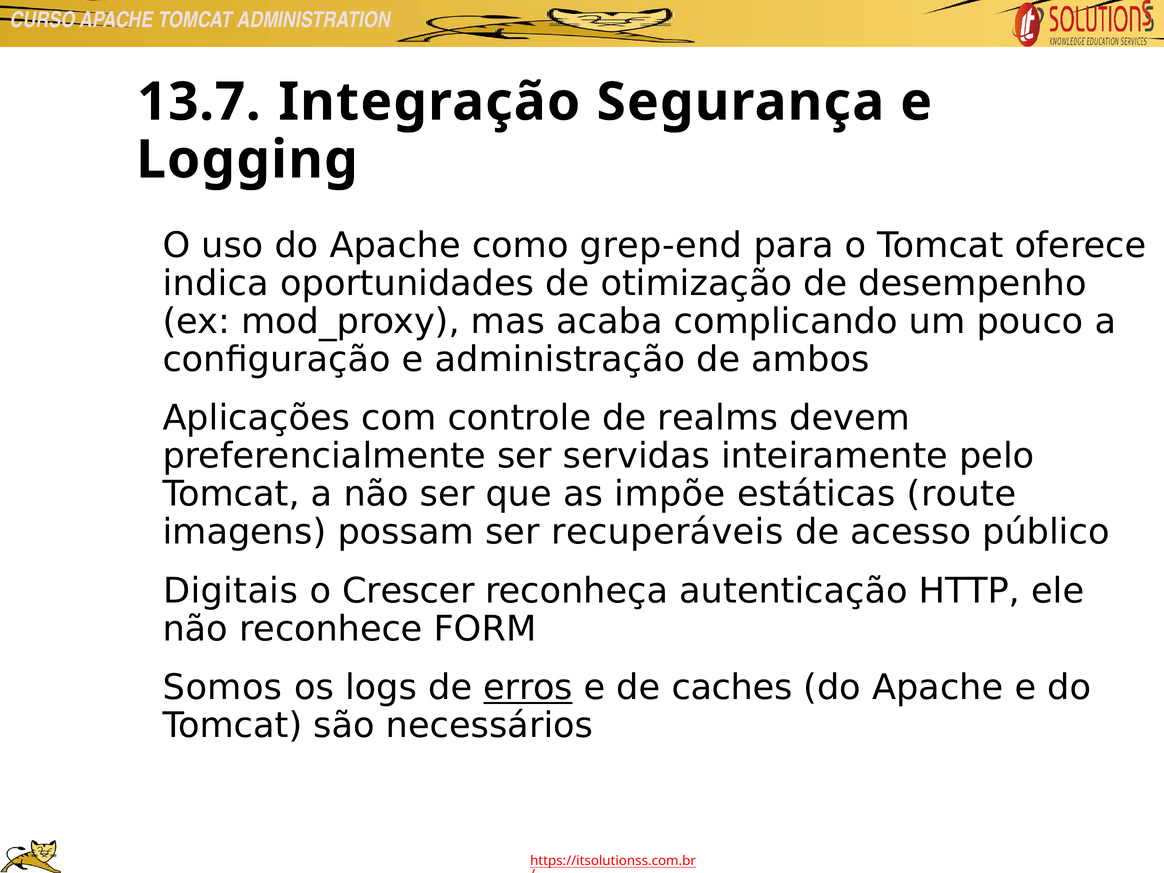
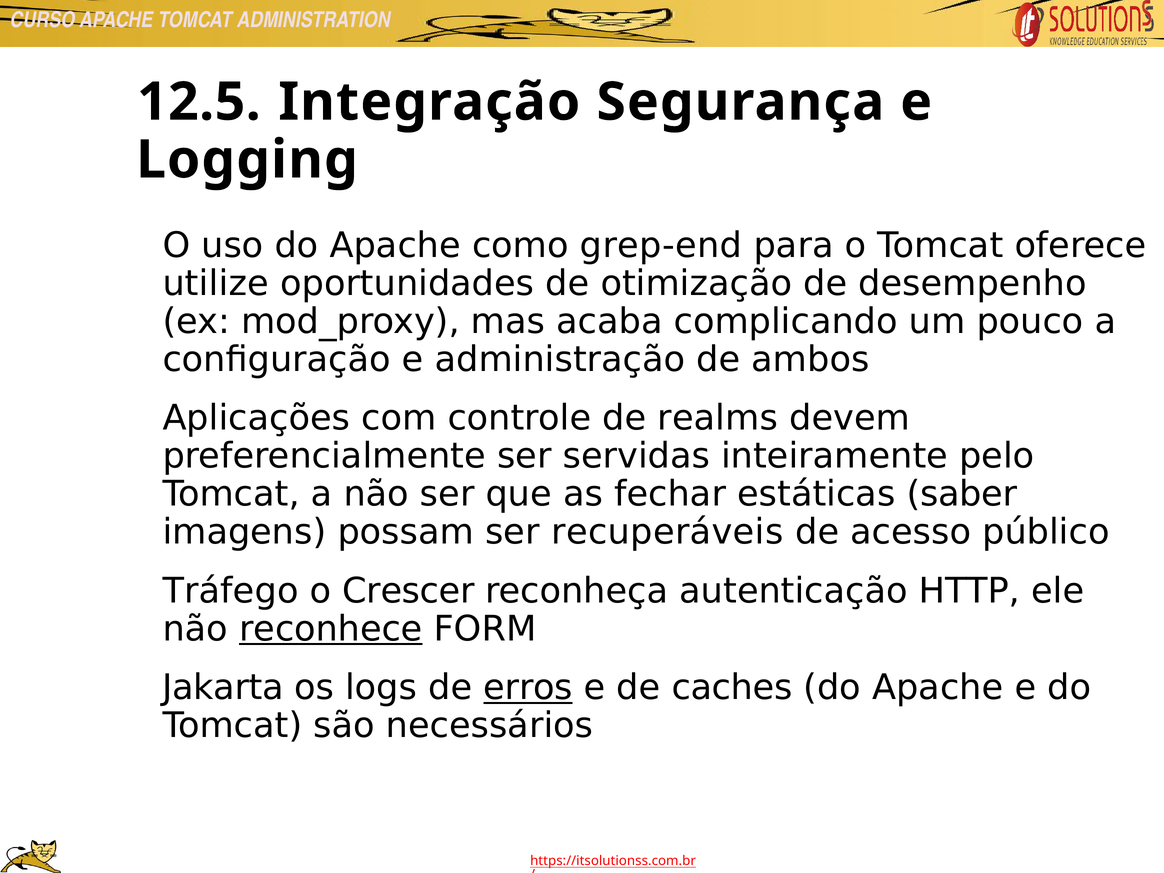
13.7: 13.7 -> 12.5 (199, 102)
indica: indica -> utilize (216, 283)
impõe: impõe -> fechar (670, 494)
route: route -> saber (962, 494)
Digitais: Digitais -> Tráfego (231, 591)
reconhece underline: none -> present (331, 629)
Somos: Somos -> Jakarta (223, 688)
